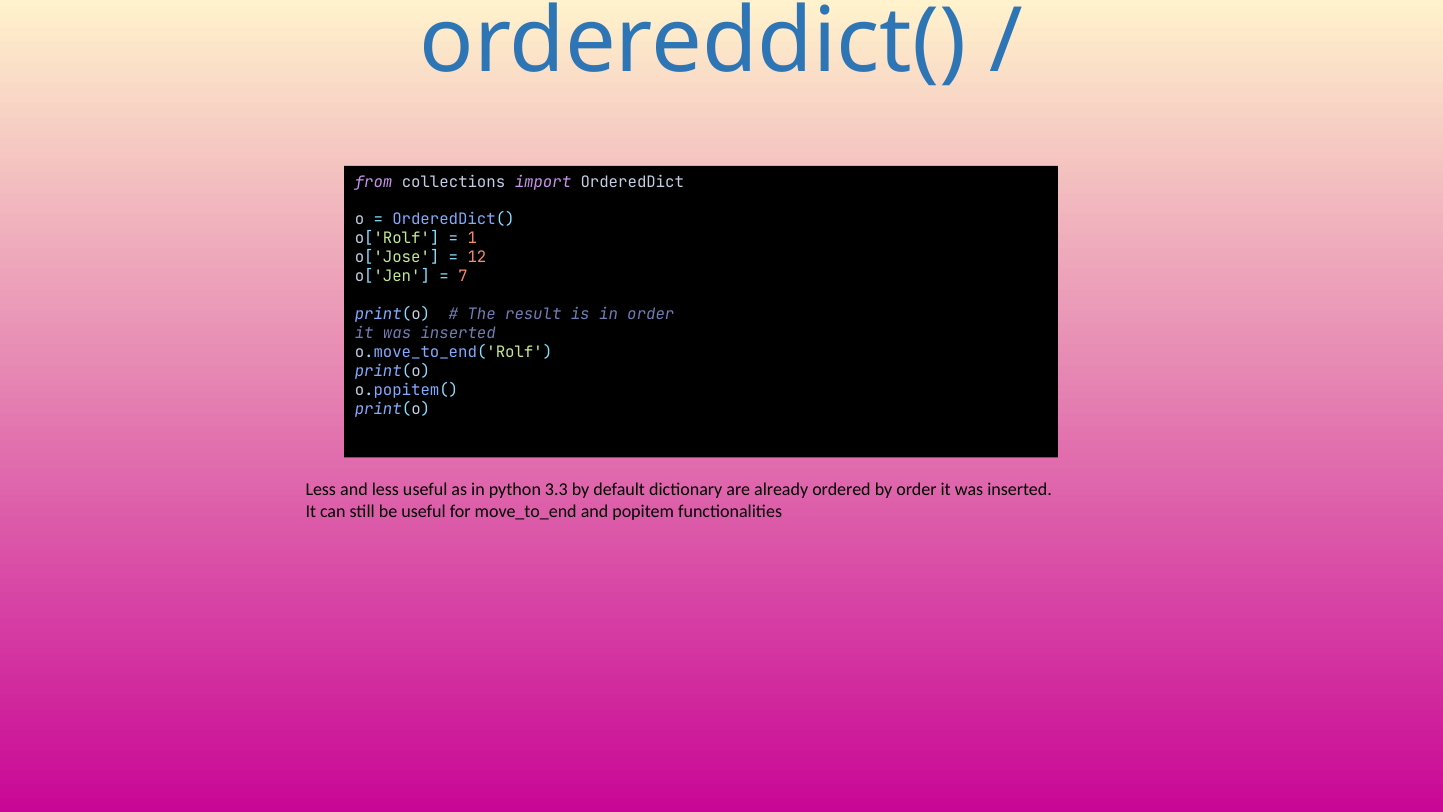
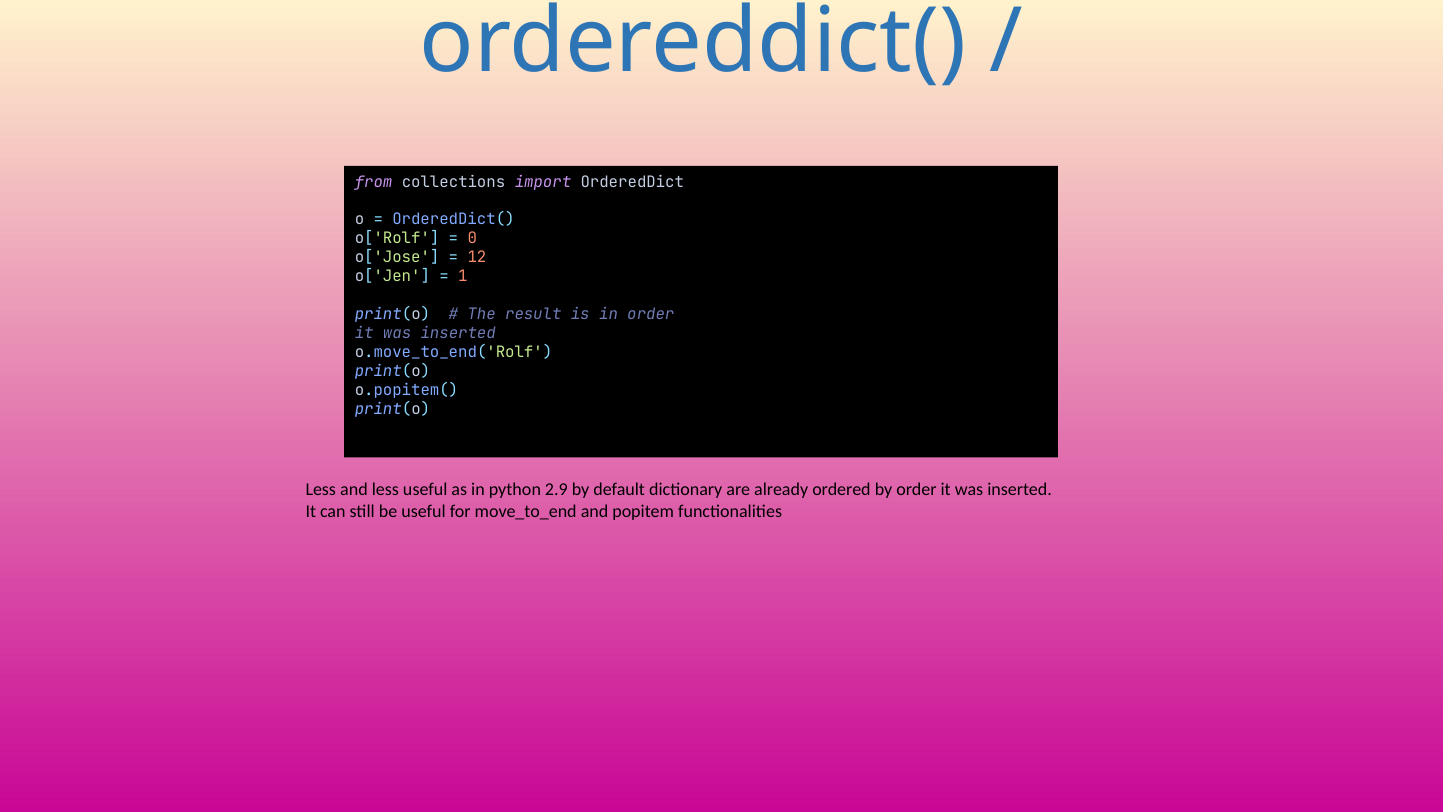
1: 1 -> 0 (472, 239)
7: 7 -> 1 (463, 276)
3.3: 3.3 -> 2.9 (556, 489)
